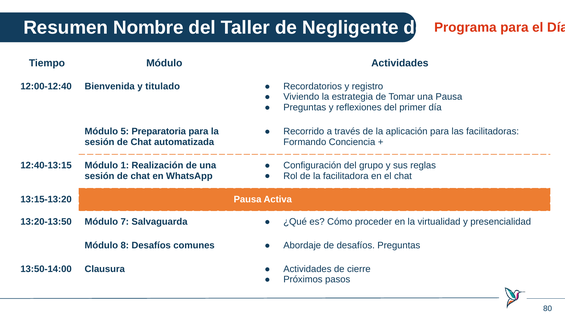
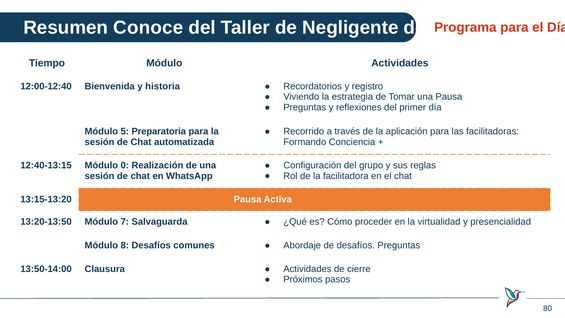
Nombre: Nombre -> Conoce (148, 28)
titulado: titulado -> historia (163, 86)
1: 1 -> 0 (125, 165)
